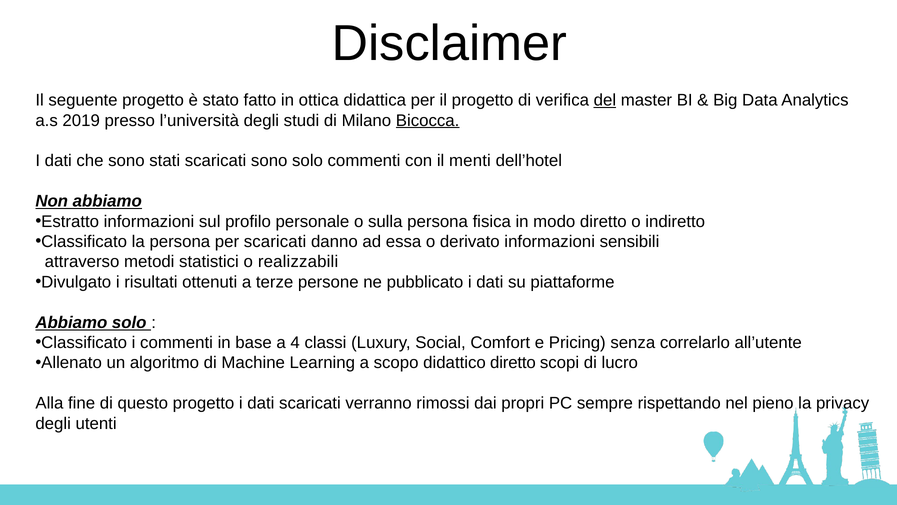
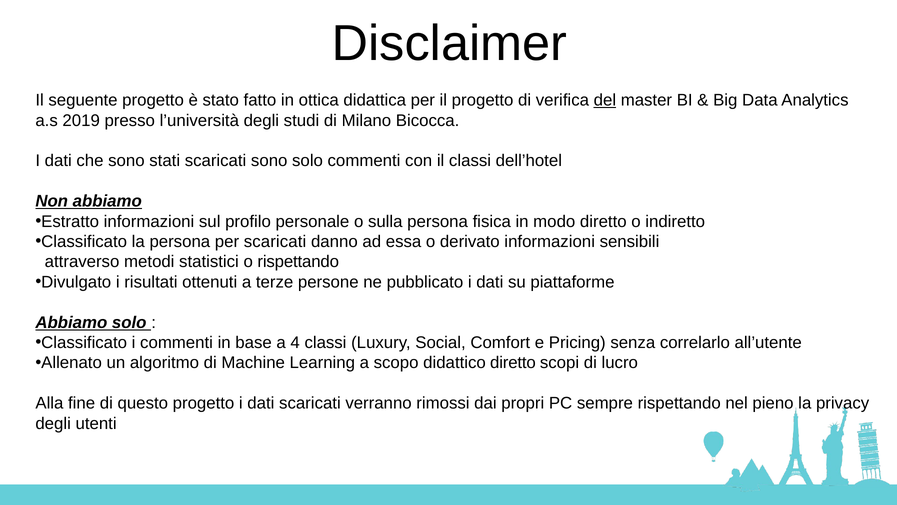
Bicocca underline: present -> none (428, 120)
il menti: menti -> classi (470, 161)
o realizzabili: realizzabili -> rispettando (298, 262)
